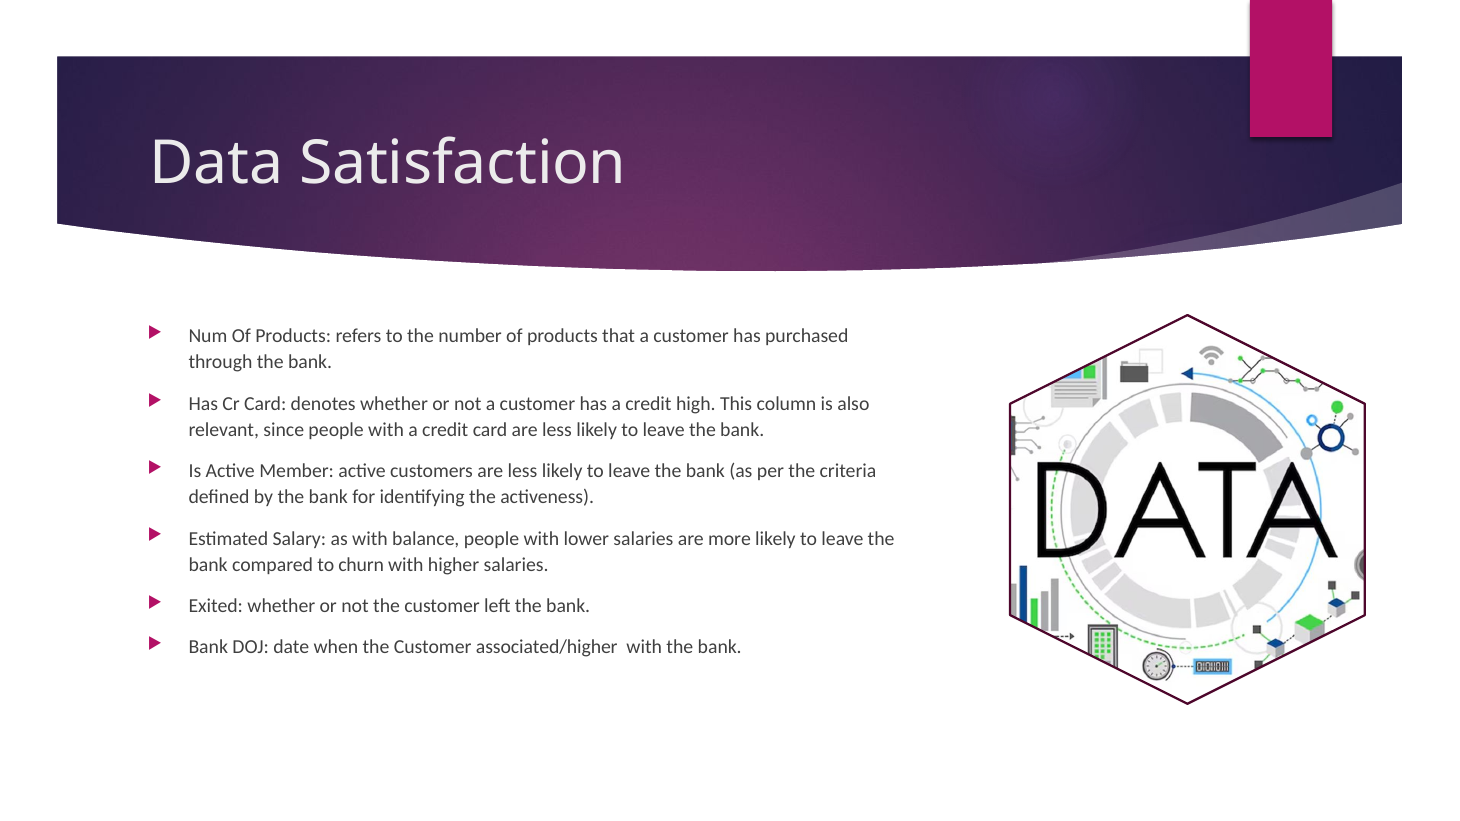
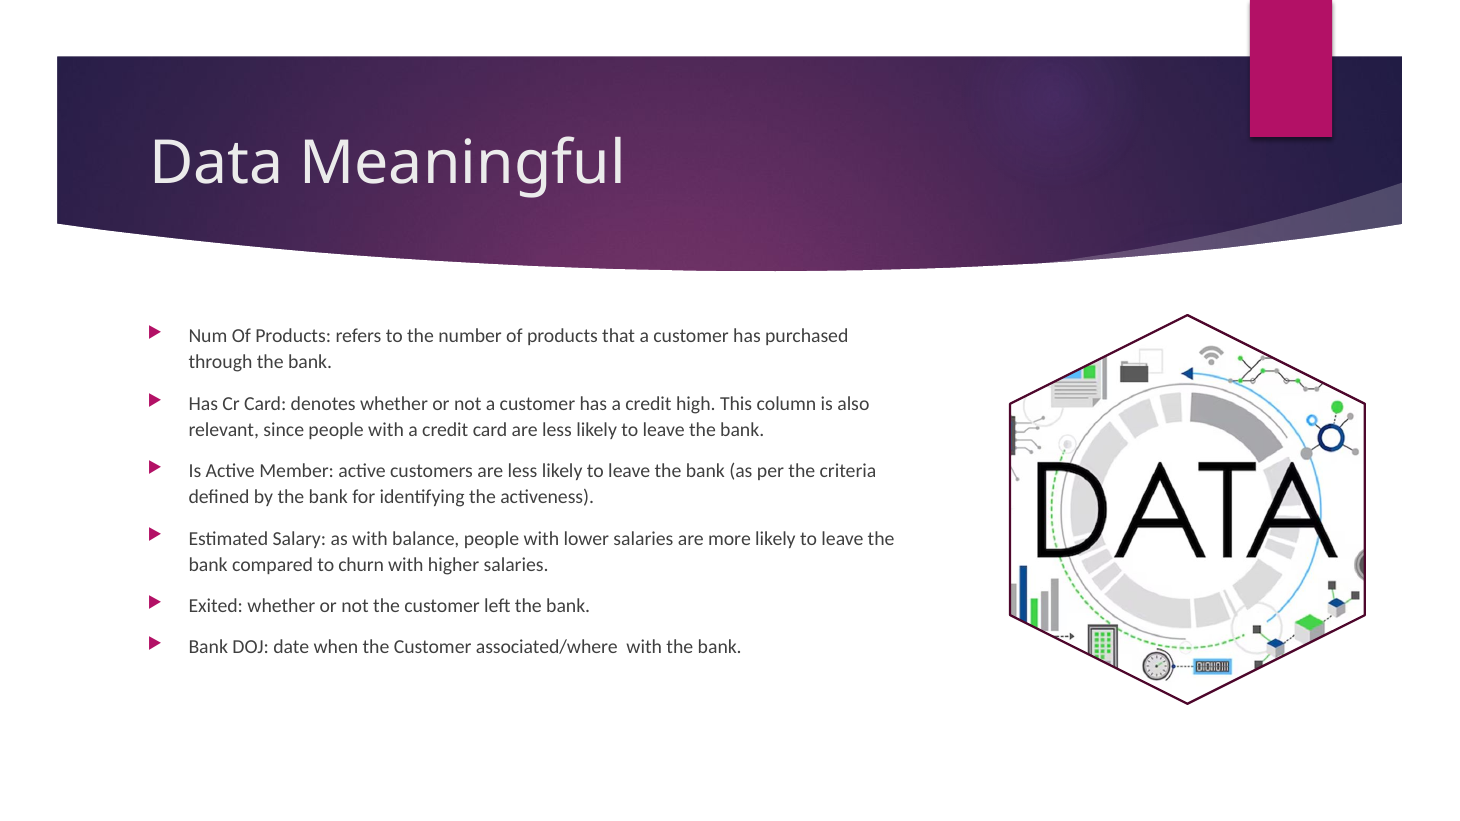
Satisfaction: Satisfaction -> Meaningful (463, 163)
associated/higher: associated/higher -> associated/where (547, 647)
